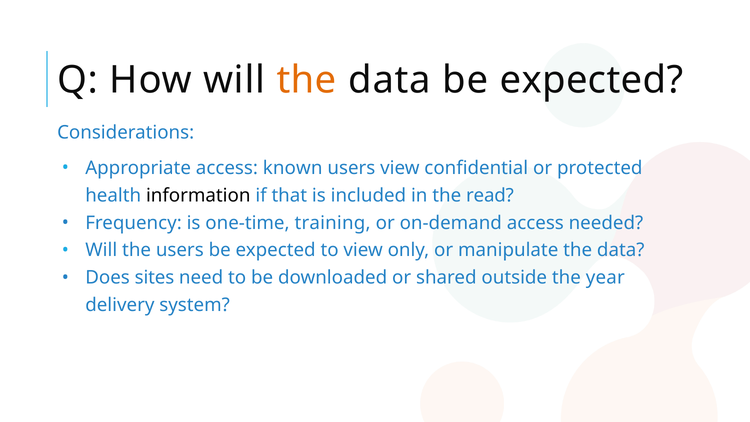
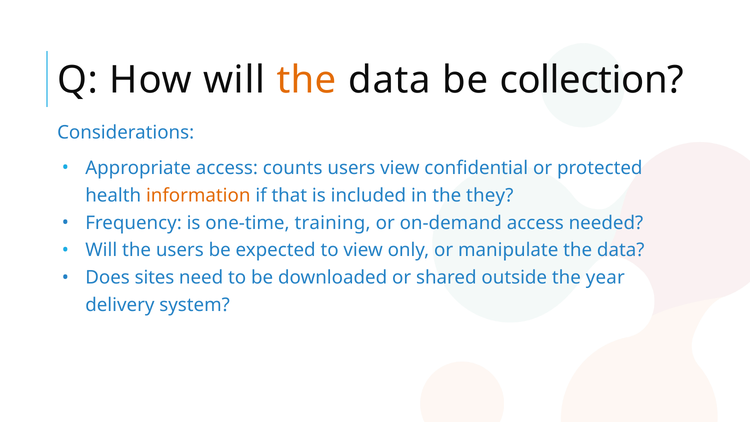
data be expected: expected -> collection (592, 80)
known: known -> counts (293, 168)
information colour: black -> orange (198, 195)
read: read -> they (490, 195)
